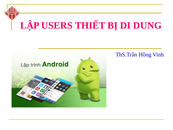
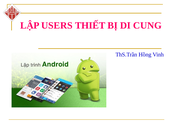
DUNG: DUNG -> CUNG (147, 25)
